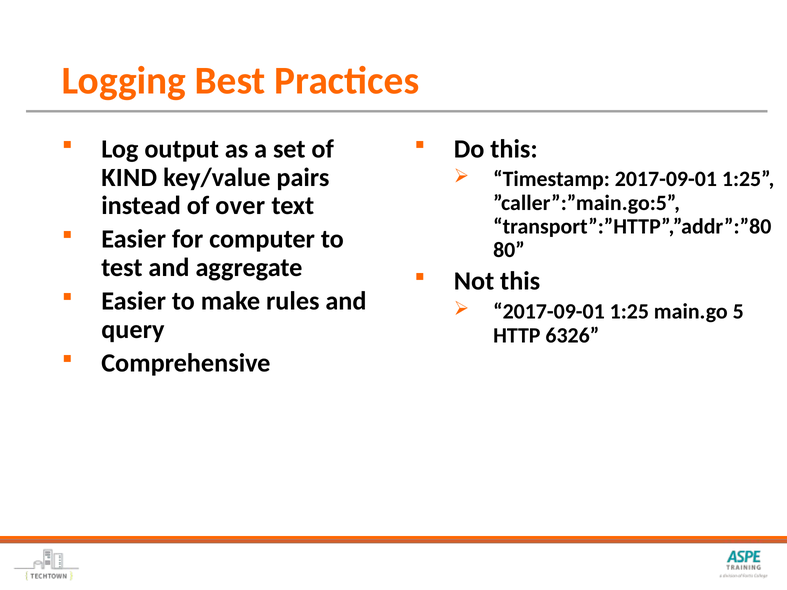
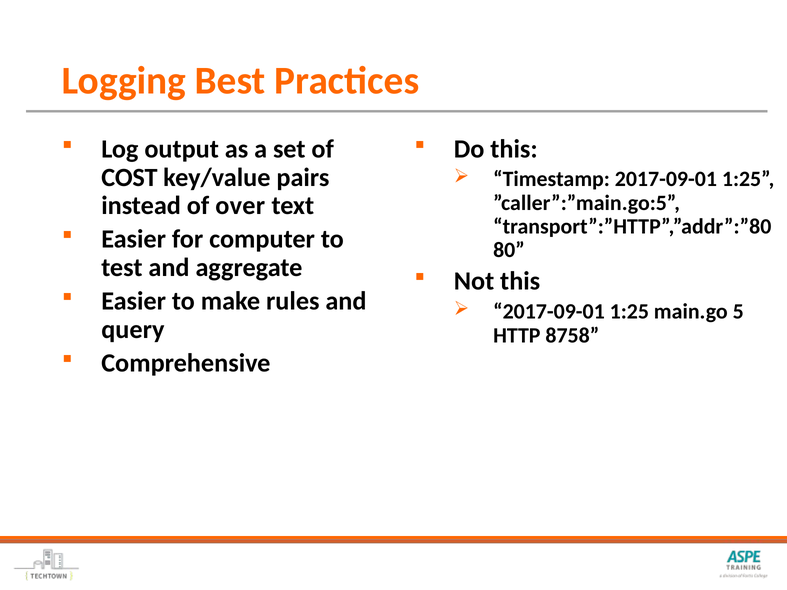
KIND: KIND -> COST (129, 177)
6326: 6326 -> 8758 (572, 335)
